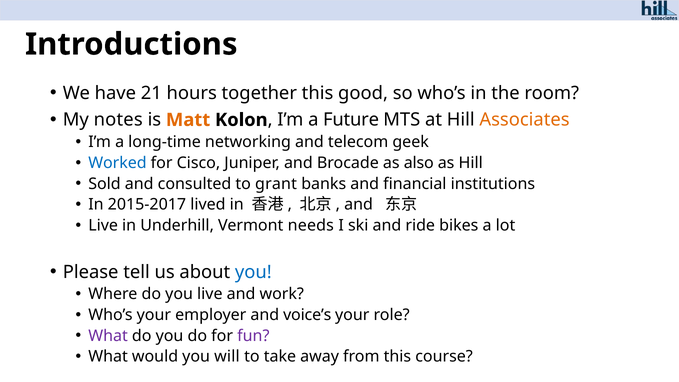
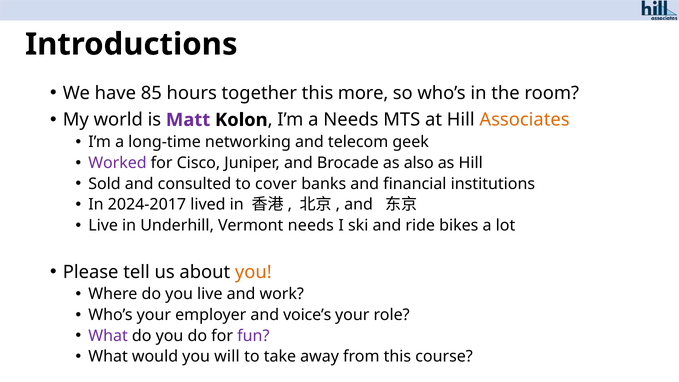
21: 21 -> 85 (151, 93)
good: good -> more (363, 93)
notes: notes -> world (118, 120)
Matt colour: orange -> purple (188, 120)
a Future: Future -> Needs (351, 120)
Worked colour: blue -> purple (117, 163)
grant: grant -> cover (276, 184)
2015-2017: 2015-2017 -> 2024-2017 (147, 205)
you colour: blue -> orange (253, 272)
